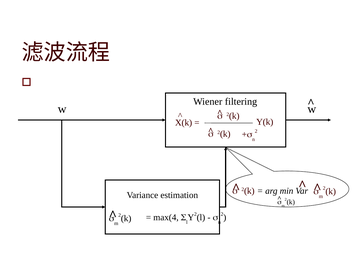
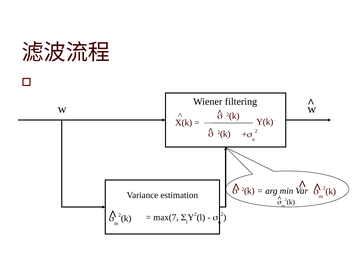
max(4: max(4 -> max(7 (166, 218)
